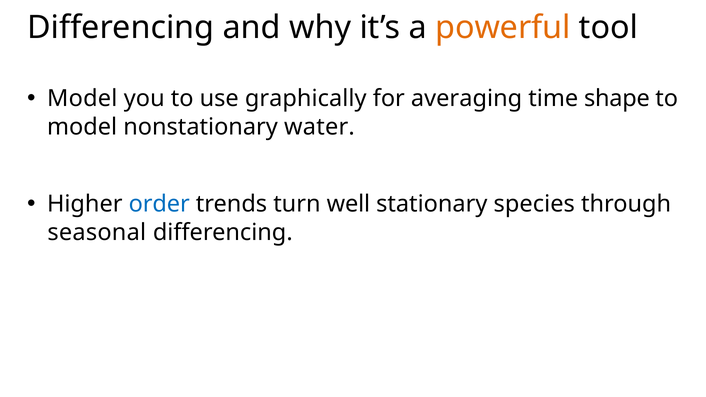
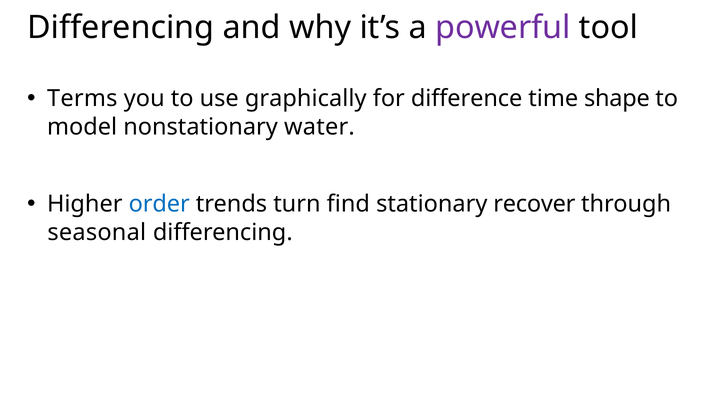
powerful colour: orange -> purple (503, 27)
Model: Model -> Terms (82, 99)
averaging: averaging -> difference (467, 99)
well: well -> find (348, 204)
species: species -> recover (534, 204)
